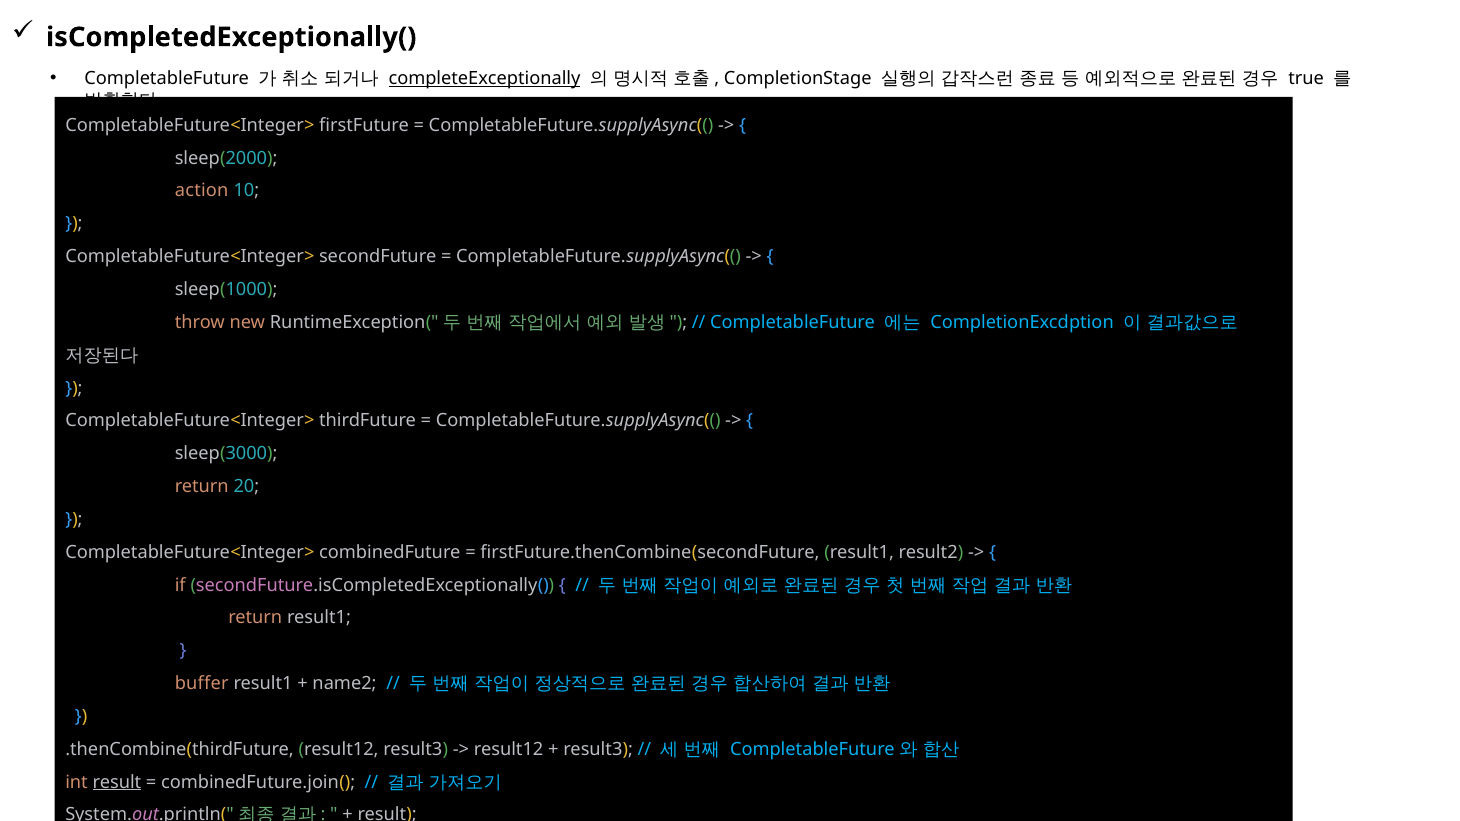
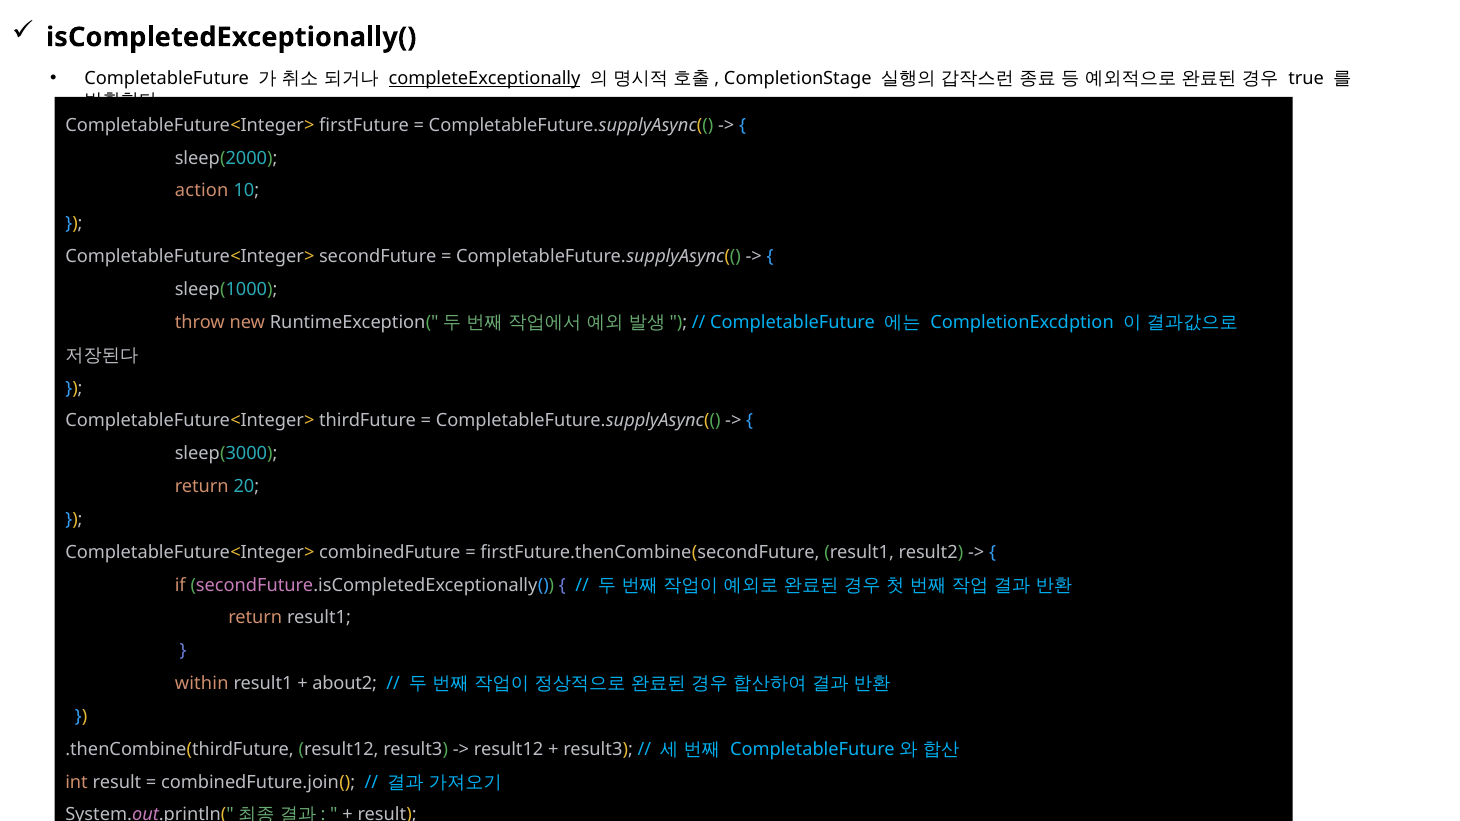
buffer: buffer -> within (202, 684)
name2: name2 -> about2 (345, 684)
result underline: present -> none (117, 782)
